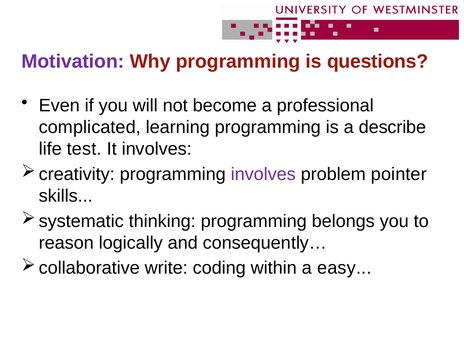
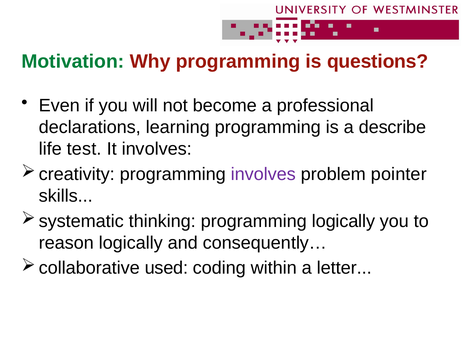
Motivation colour: purple -> green (73, 61)
complicated: complicated -> declarations (90, 127)
programming belongs: belongs -> logically (343, 221)
write: write -> used (166, 268)
easy: easy -> letter (344, 268)
